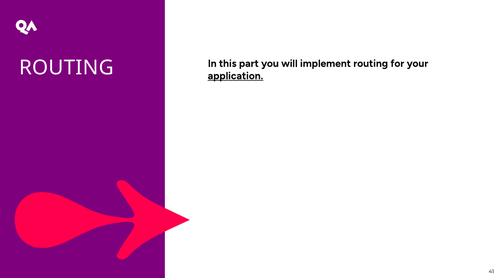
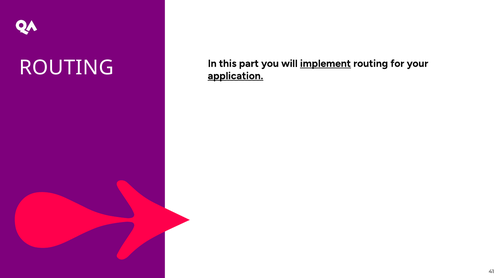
implement underline: none -> present (325, 63)
